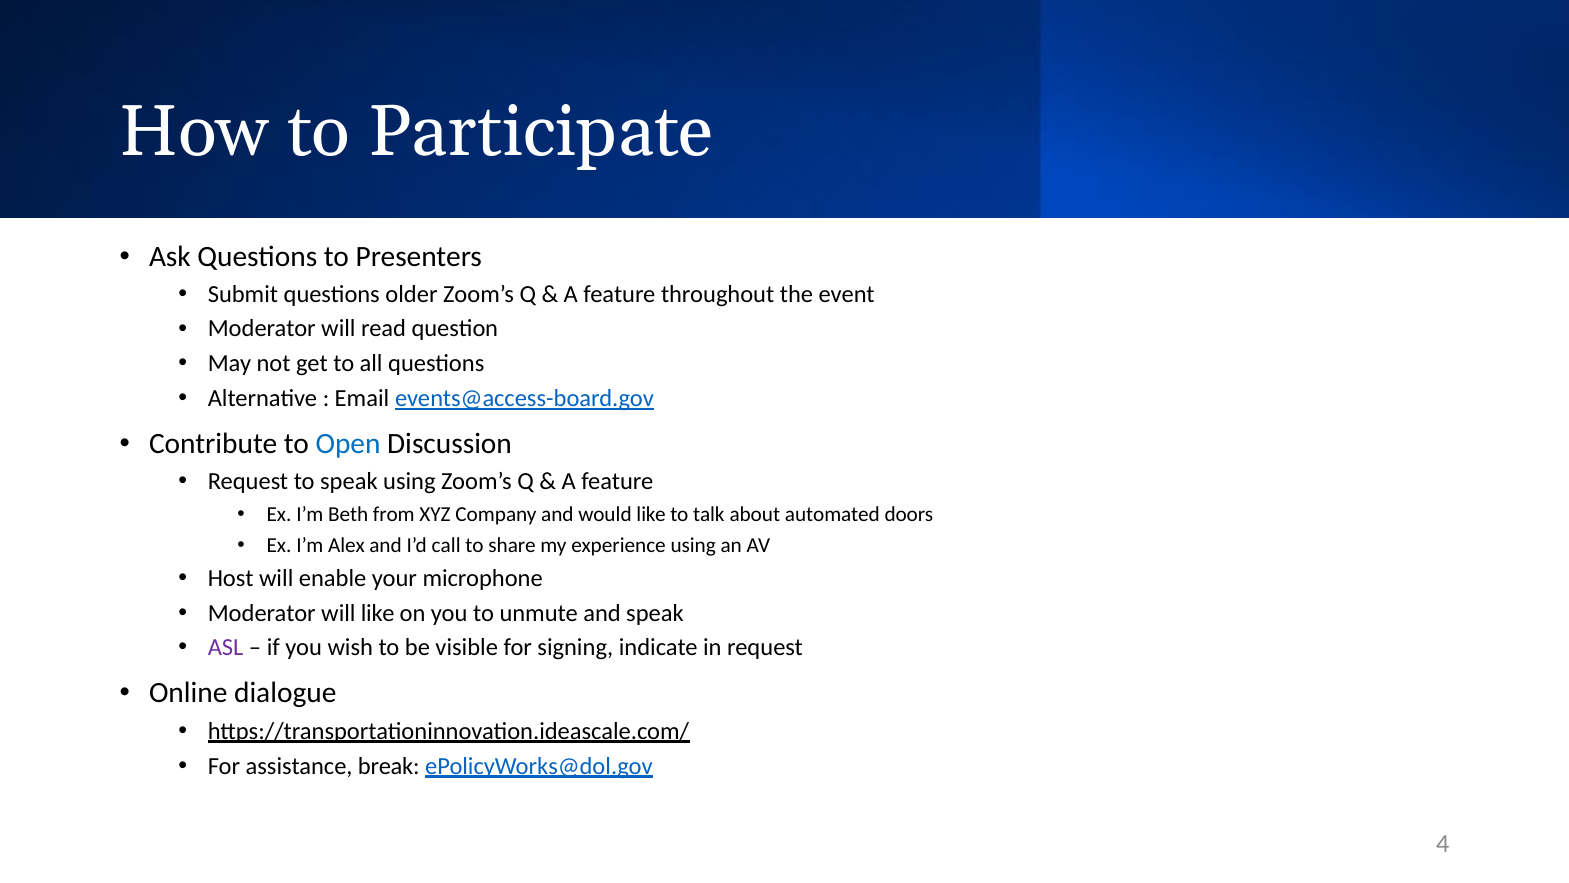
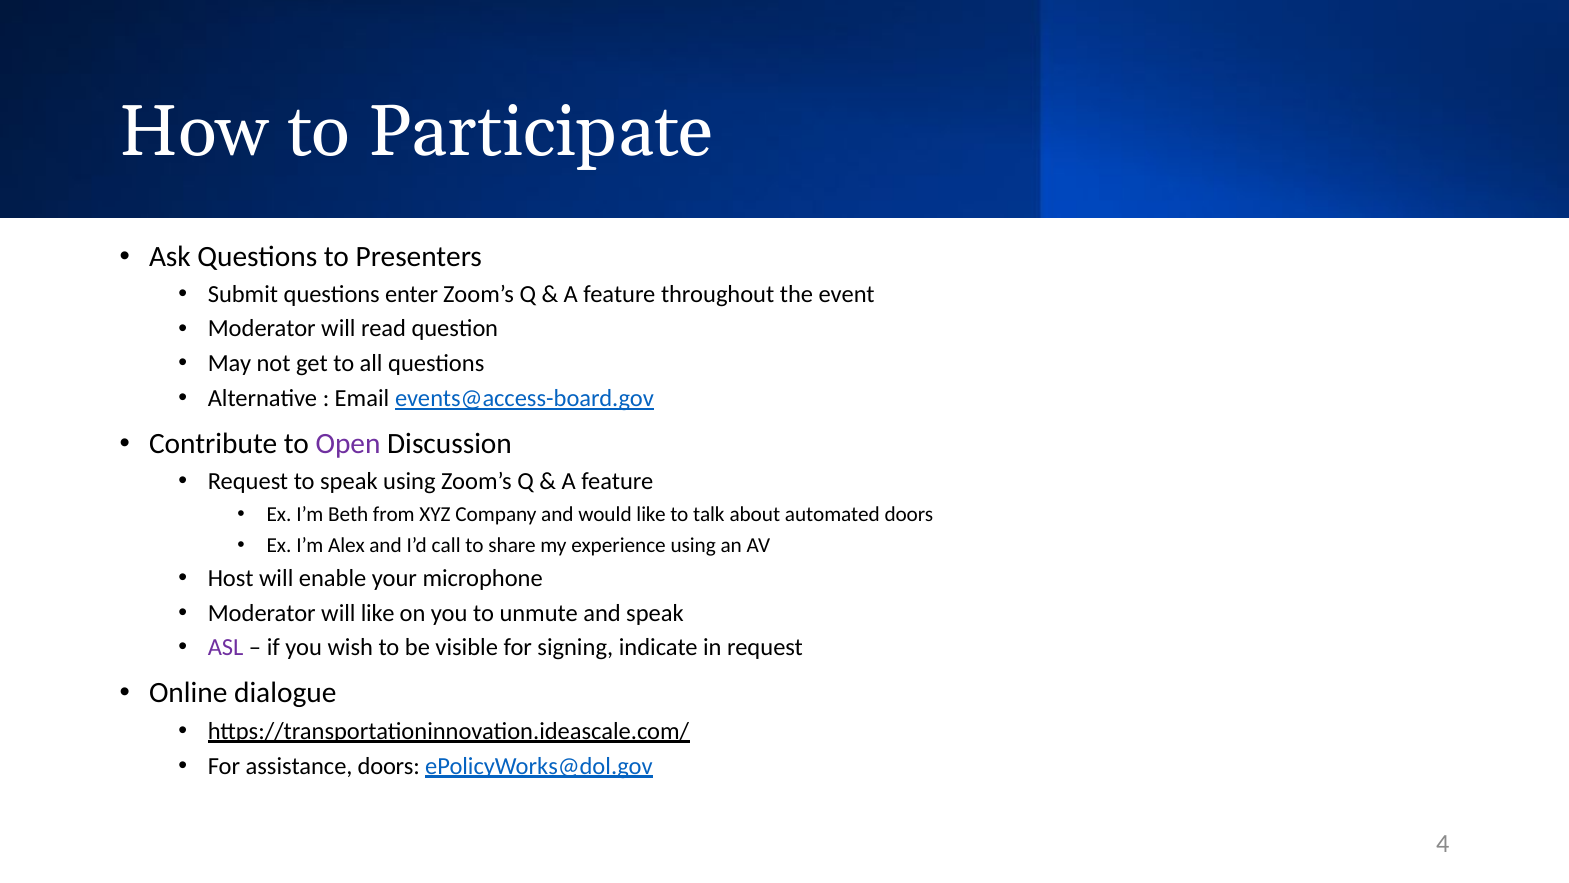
older: older -> enter (412, 294)
Open colour: blue -> purple (348, 444)
assistance break: break -> doors (389, 766)
